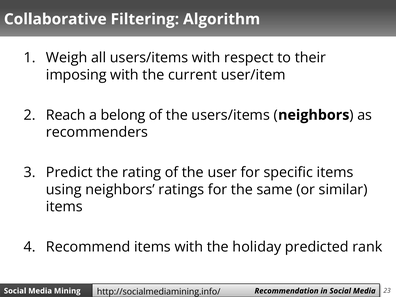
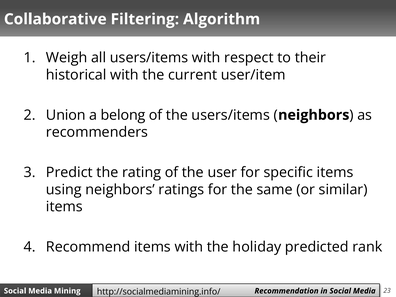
imposing: imposing -> historical (76, 75)
Reach: Reach -> Union (66, 115)
